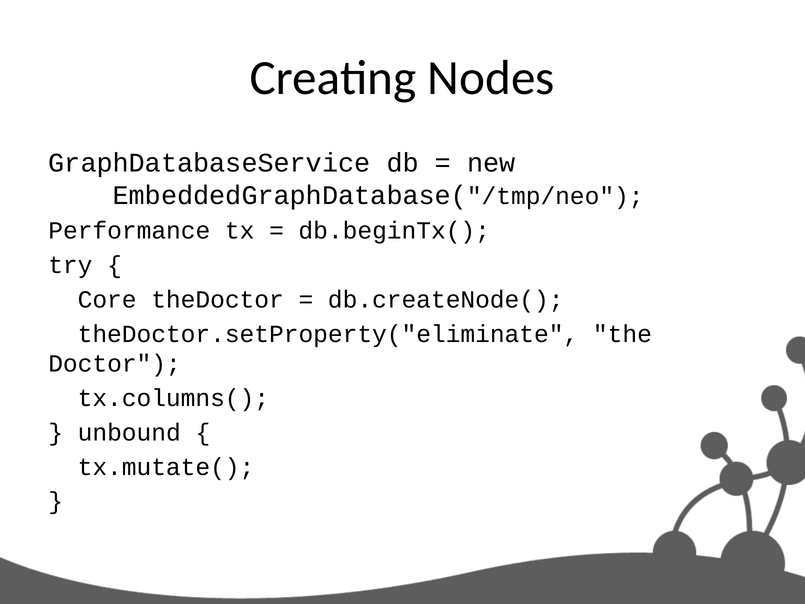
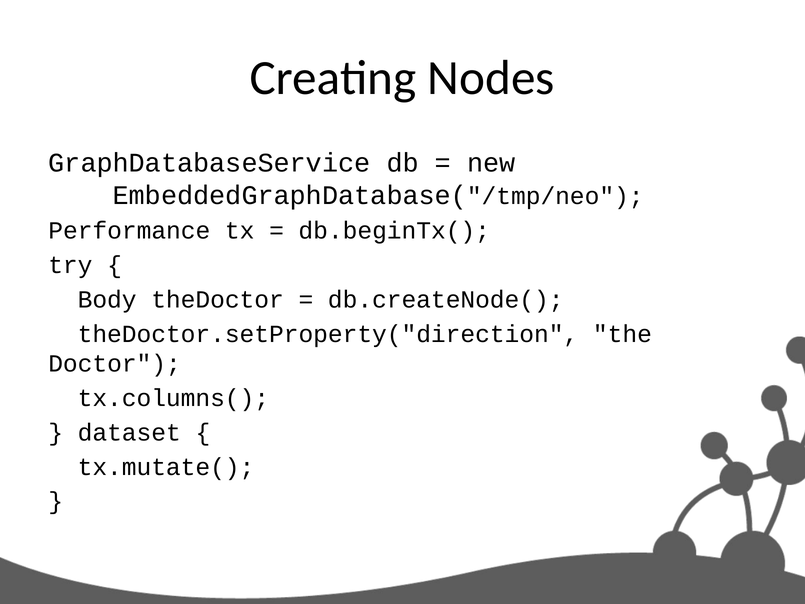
Core: Core -> Body (107, 300)
theDoctor.setProperty("eliminate: theDoctor.setProperty("eliminate -> theDoctor.setProperty("direction (328, 334)
unbound: unbound -> dataset (129, 432)
